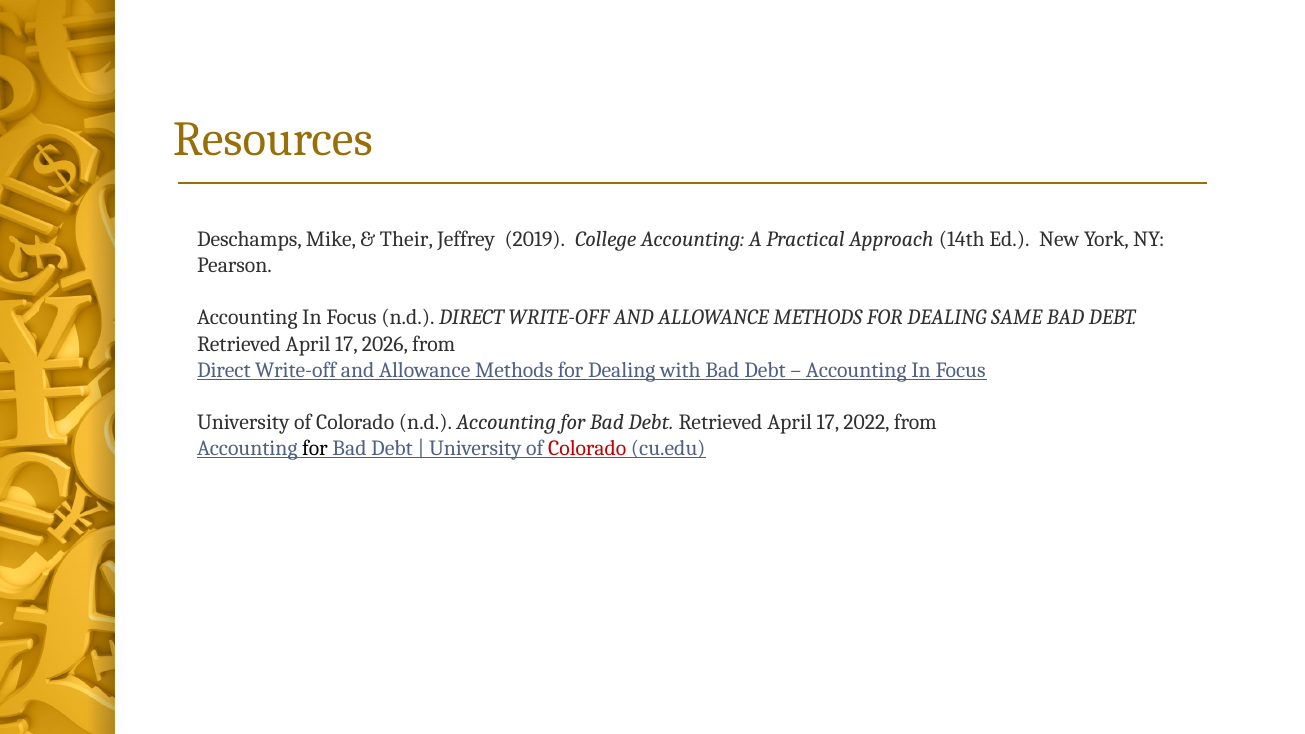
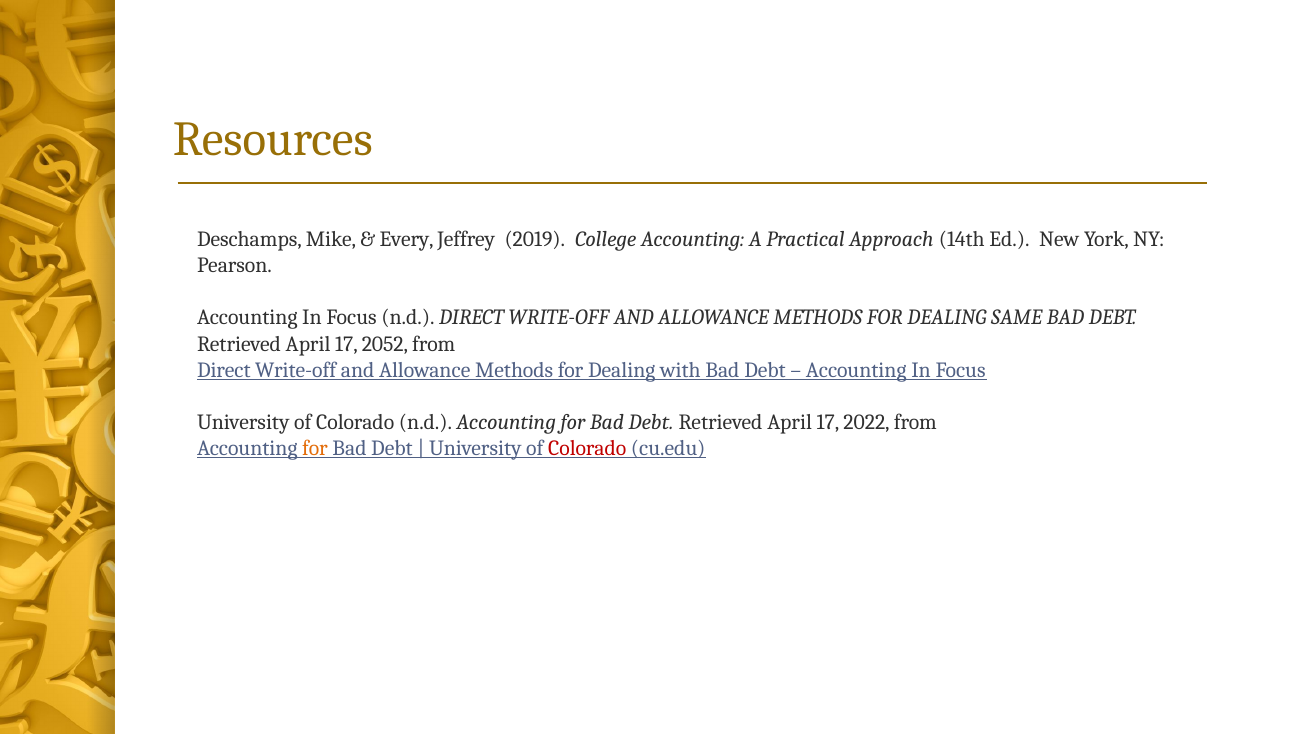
Their: Their -> Every (407, 240)
2026: 2026 -> 2052 (385, 344)
for colour: black -> orange (315, 448)
